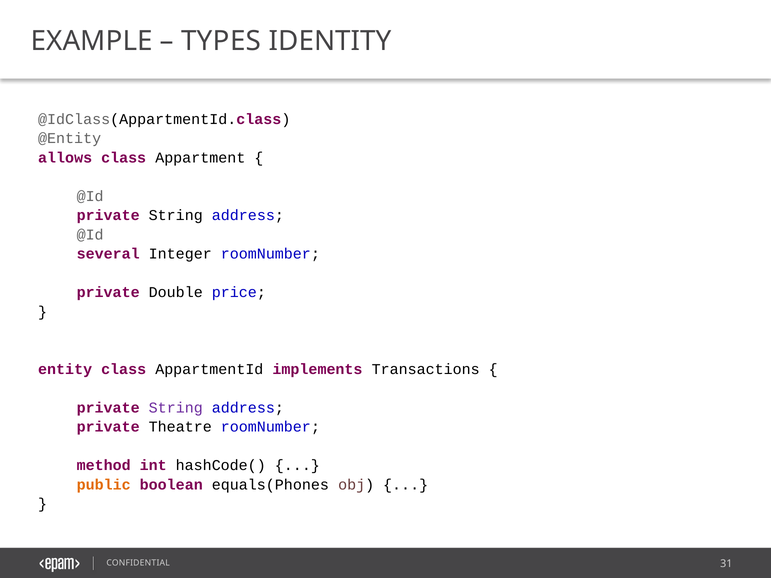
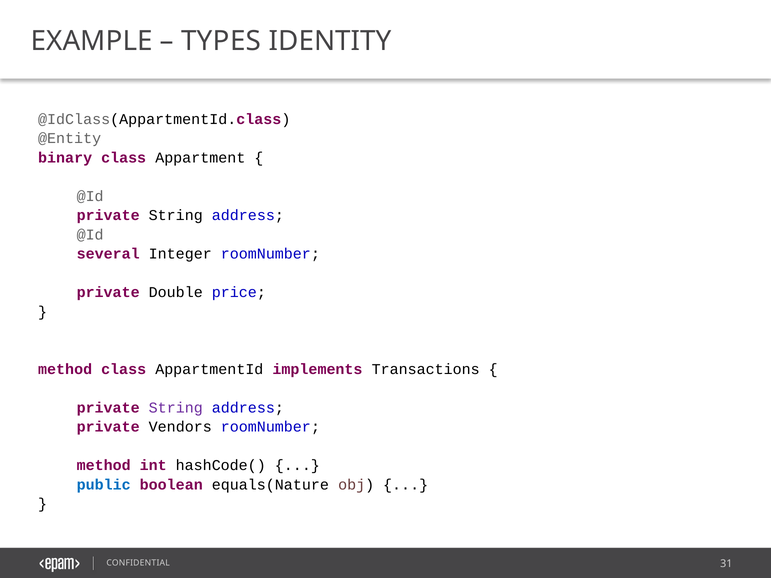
allows: allows -> binary (65, 158)
entity: entity -> method (65, 370)
Theatre: Theatre -> Vendors (180, 427)
public colour: orange -> blue (104, 485)
equals(Phones: equals(Phones -> equals(Nature (270, 485)
